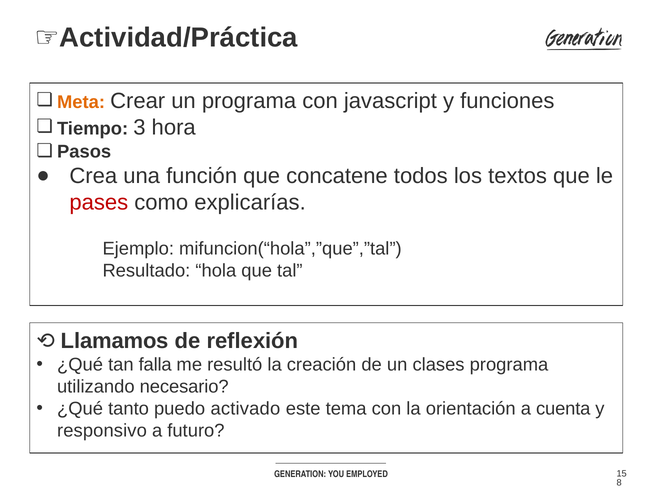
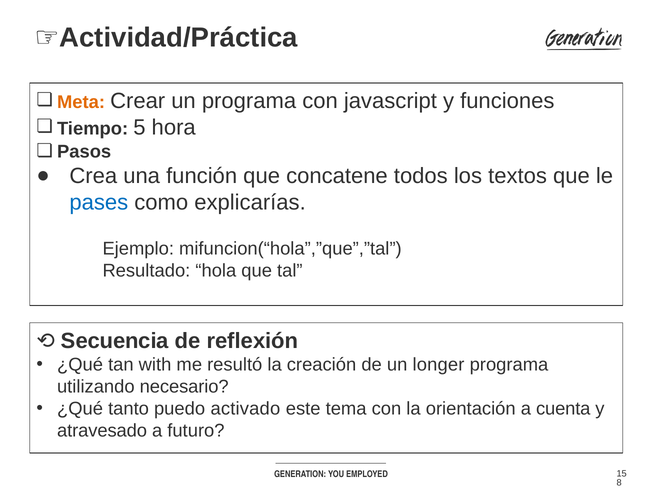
3: 3 -> 5 (139, 128)
pases colour: red -> blue (99, 202)
Llamamos: Llamamos -> Secuencia (115, 341)
falla: falla -> with (155, 365)
clases: clases -> longer (438, 365)
responsivo: responsivo -> atravesado (102, 431)
